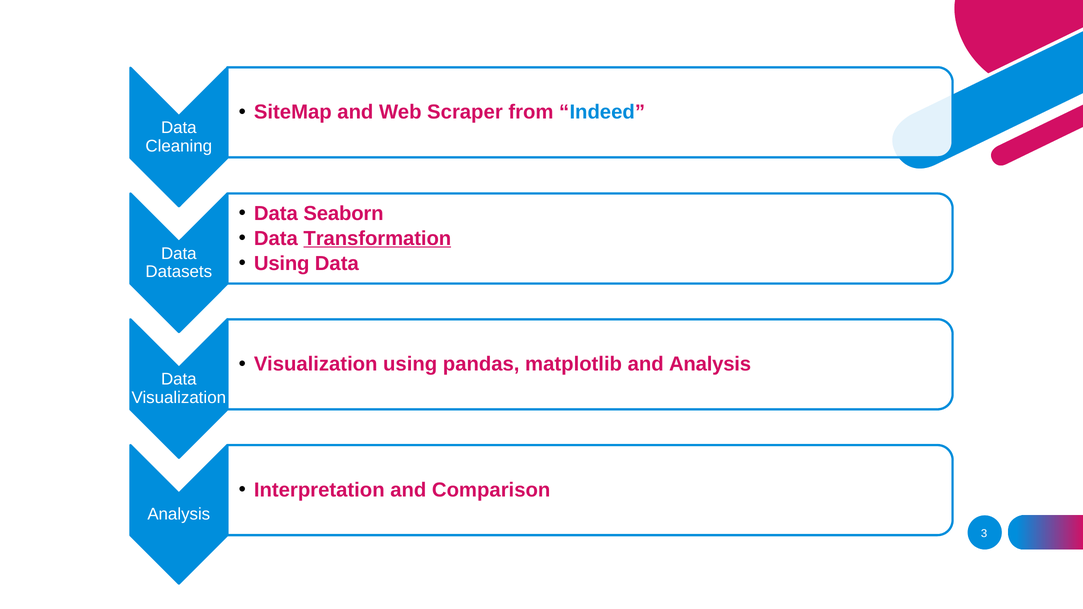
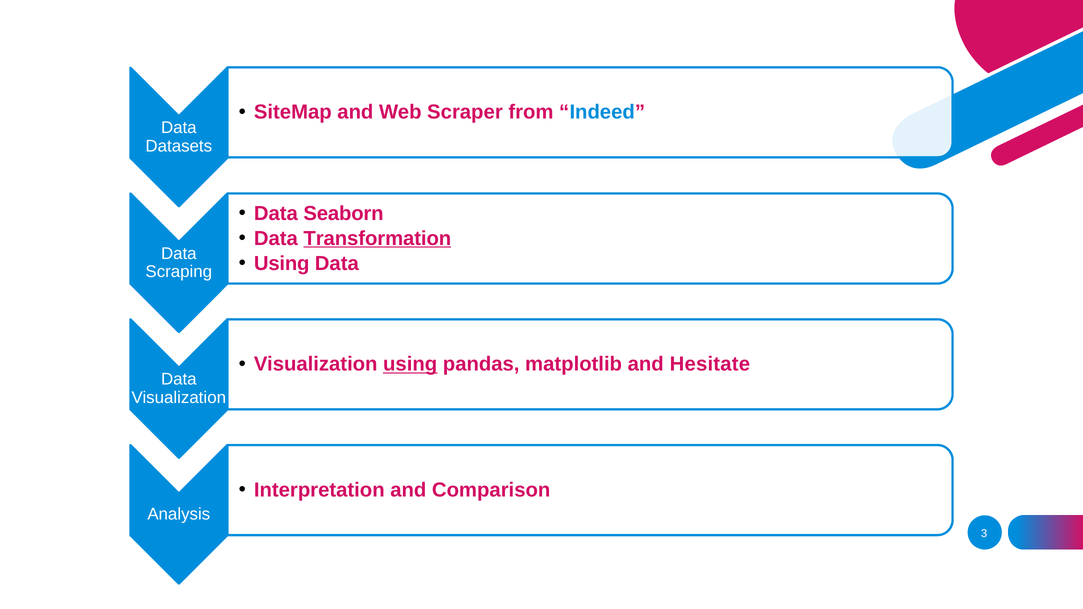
Cleaning: Cleaning -> Datasets (179, 146)
Datasets: Datasets -> Scraping (179, 272)
using underline: none -> present (410, 364)
and Analysis: Analysis -> Hesitate (710, 364)
